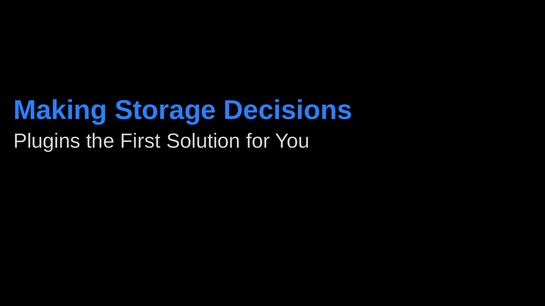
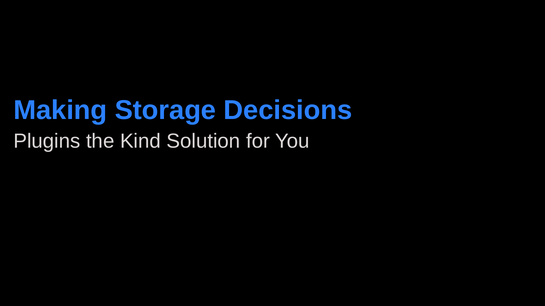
First: First -> Kind (140, 141)
